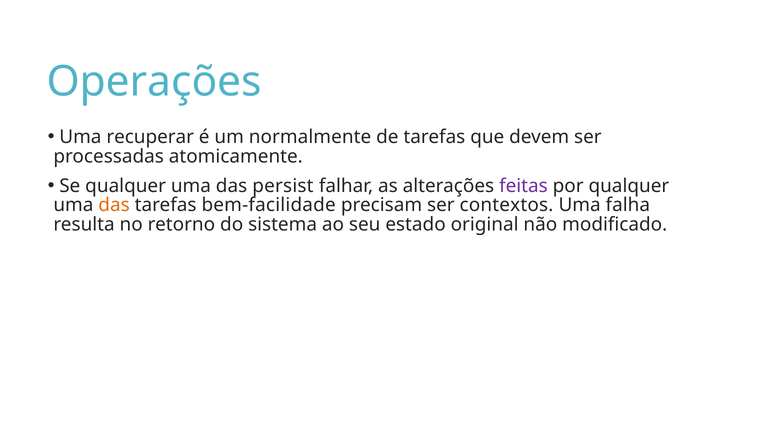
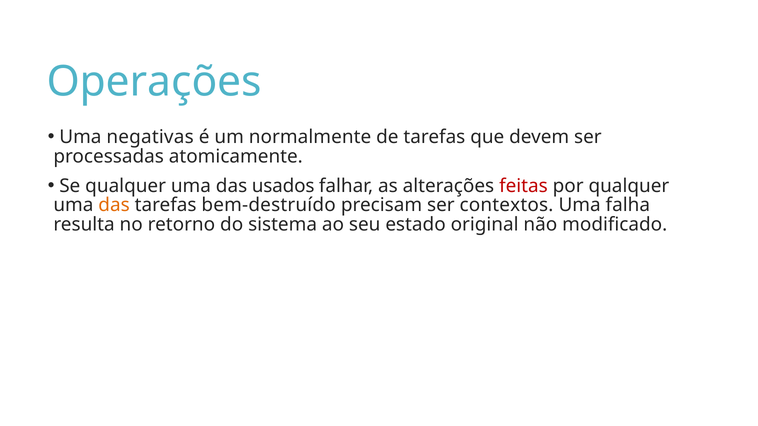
recuperar: recuperar -> negativas (150, 137)
persist: persist -> usados (283, 186)
feitas colour: purple -> red (523, 186)
bem-facilidade: bem-facilidade -> bem-destruído (269, 205)
